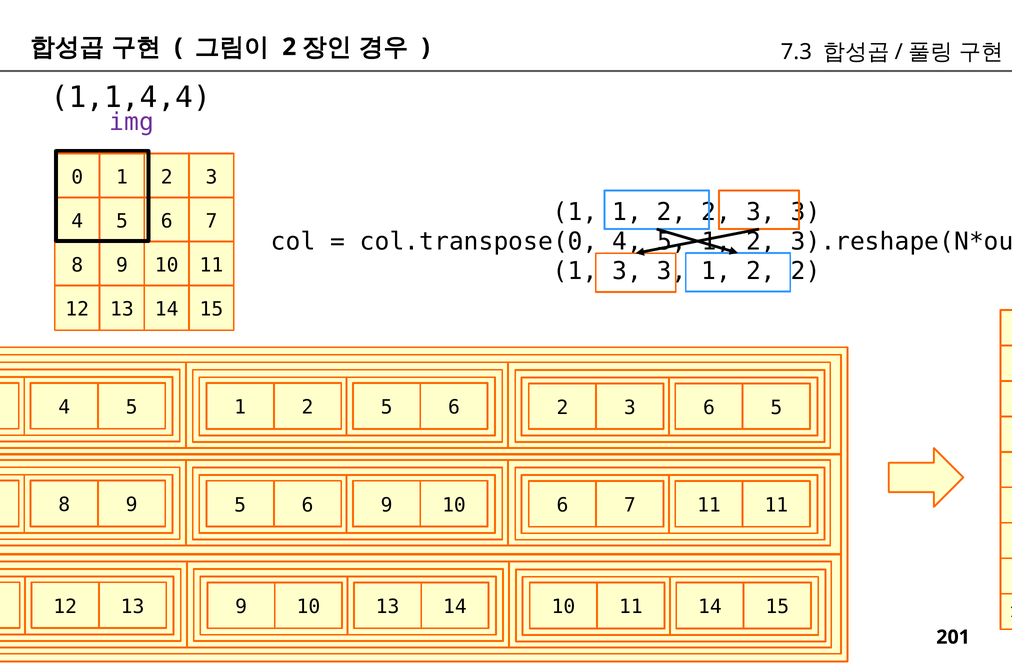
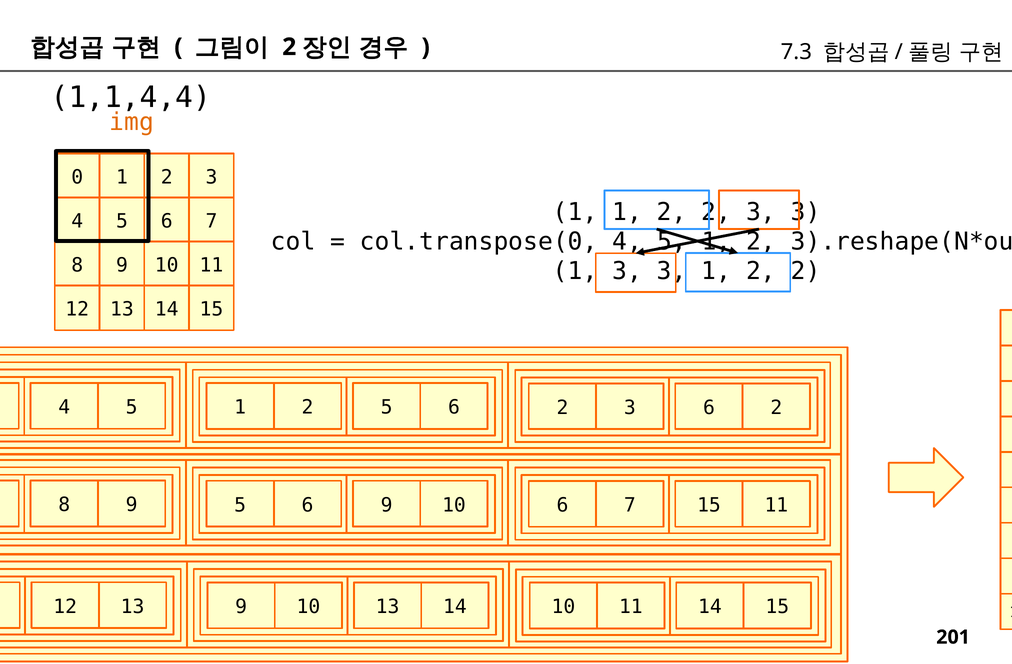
img colour: purple -> orange (132, 123)
3 6 5: 5 -> 2 (776, 408)
7 11: 11 -> 15 (709, 506)
